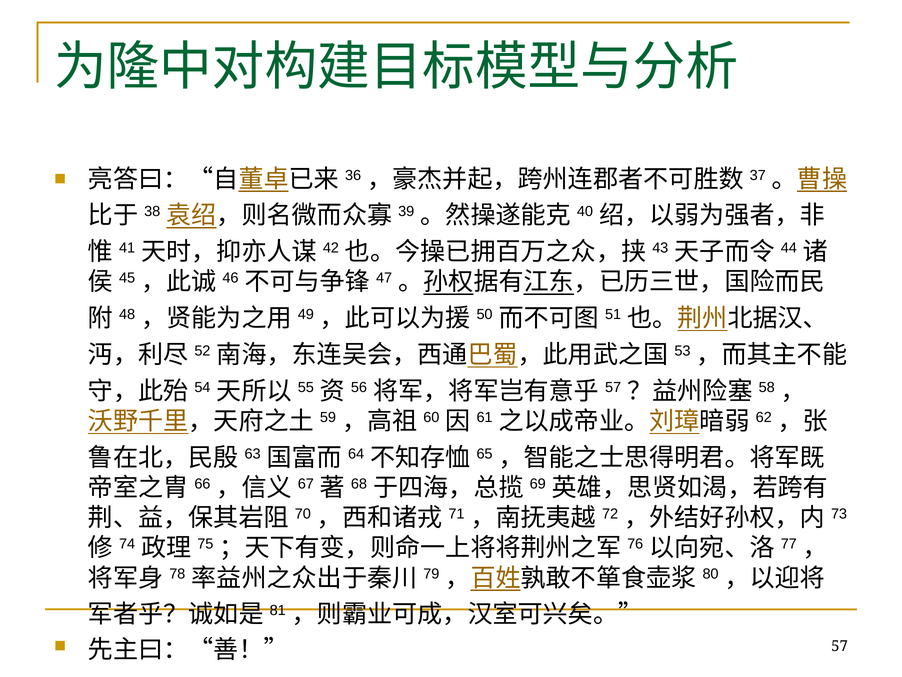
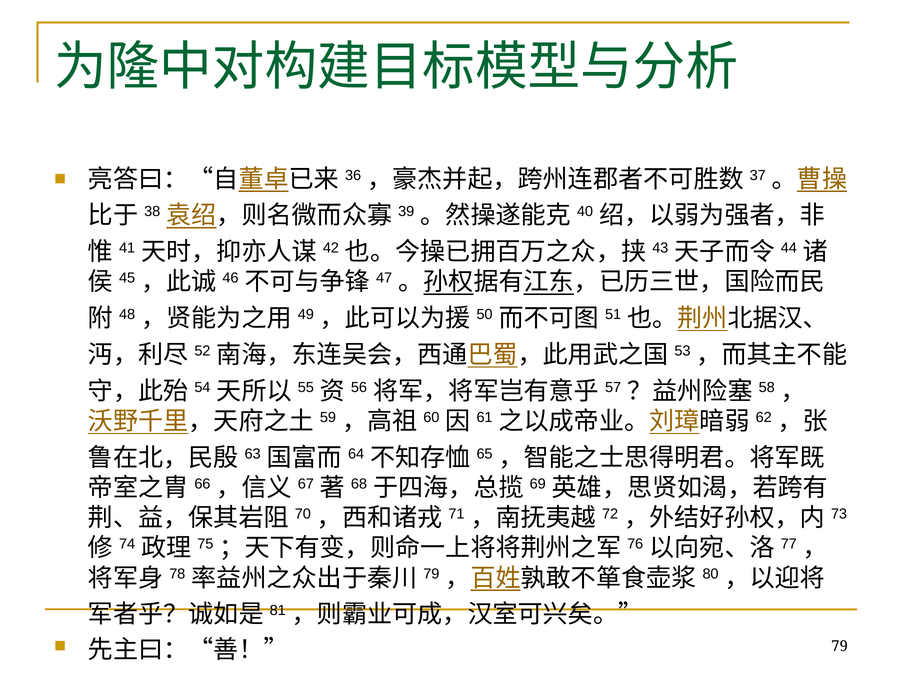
57: 57 -> 79 (840, 646)
